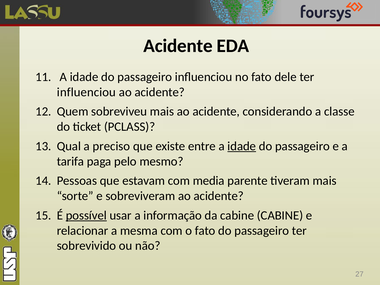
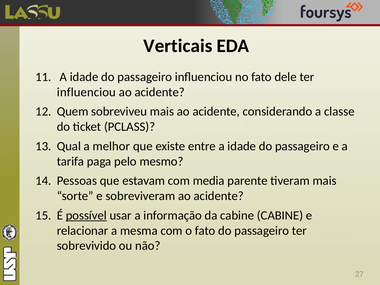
Acidente: Acidente -> Verticais (178, 46)
preciso: preciso -> melhor (111, 146)
idade underline: present -> none (242, 146)
